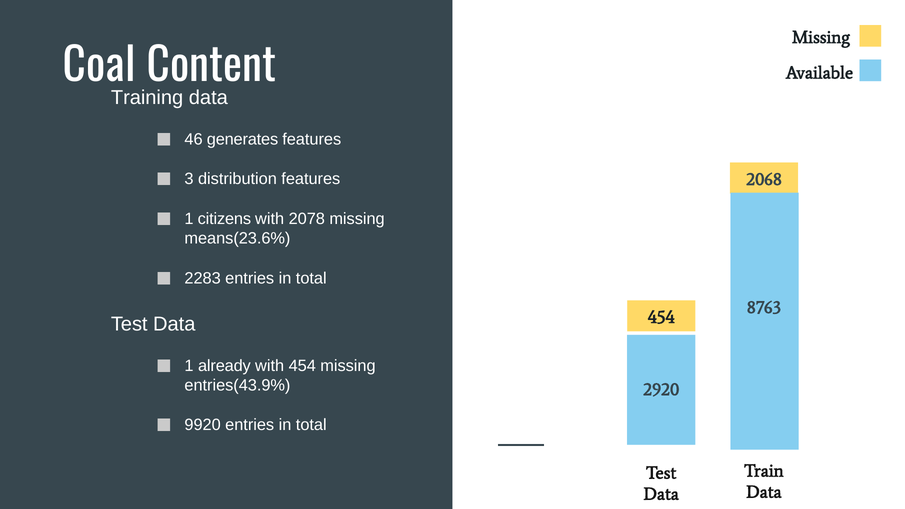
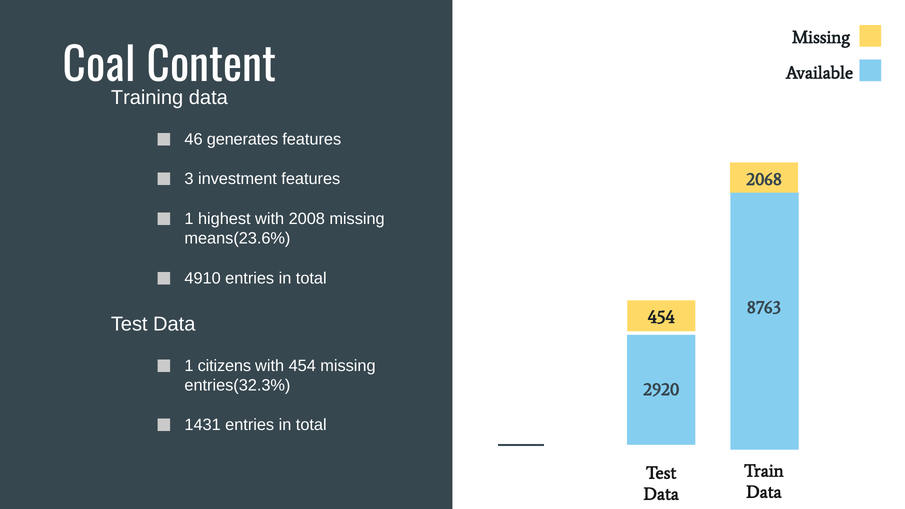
distribution: distribution -> investment (237, 179)
citizens: citizens -> highest (224, 219)
2078: 2078 -> 2008 (307, 219)
2283: 2283 -> 4910 (203, 278)
already: already -> citizens (224, 366)
entries(43.9%: entries(43.9% -> entries(32.3% (237, 385)
9920: 9920 -> 1431 (203, 425)
